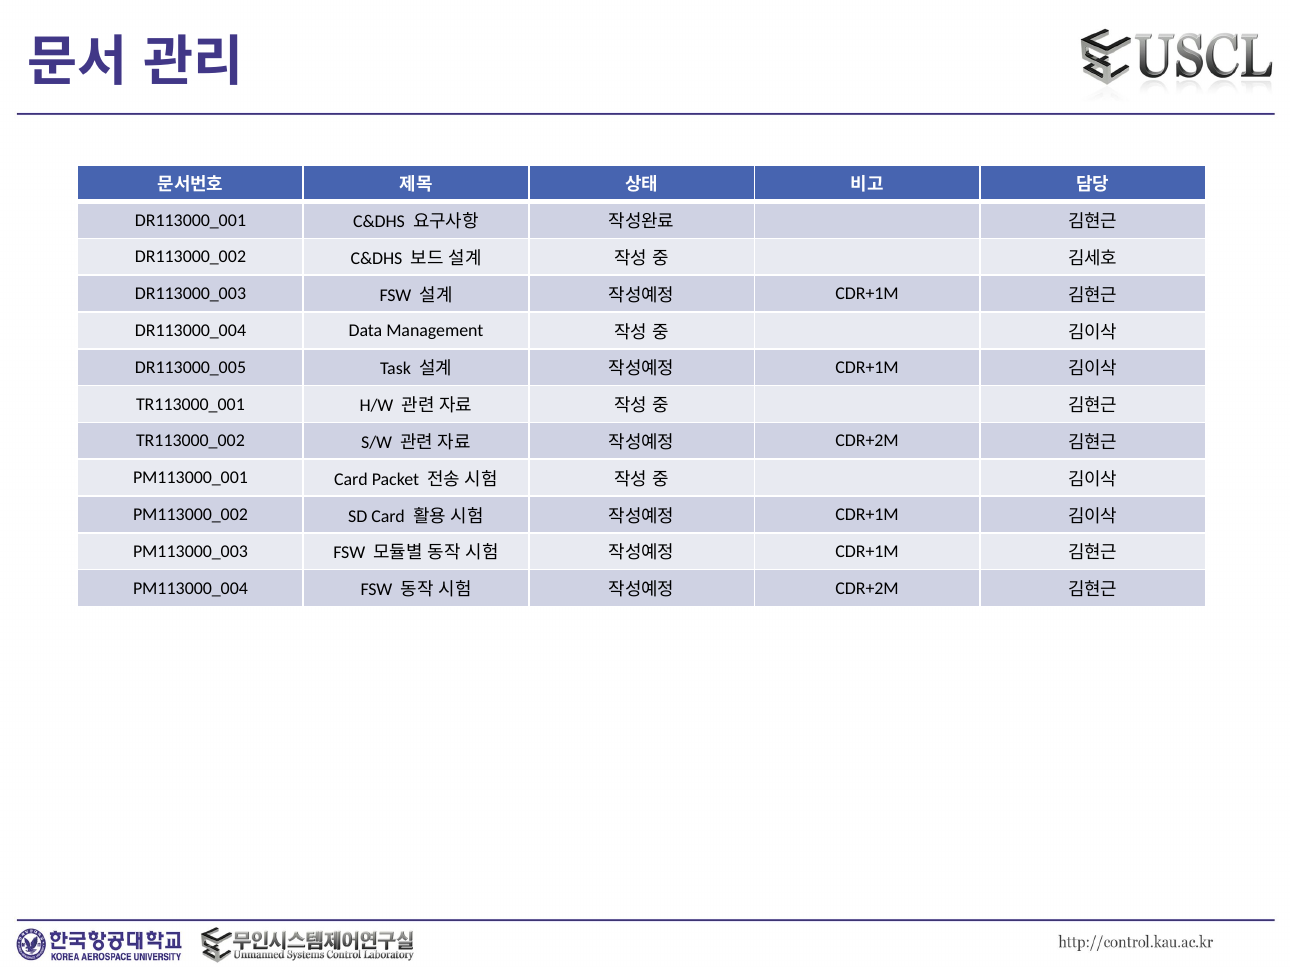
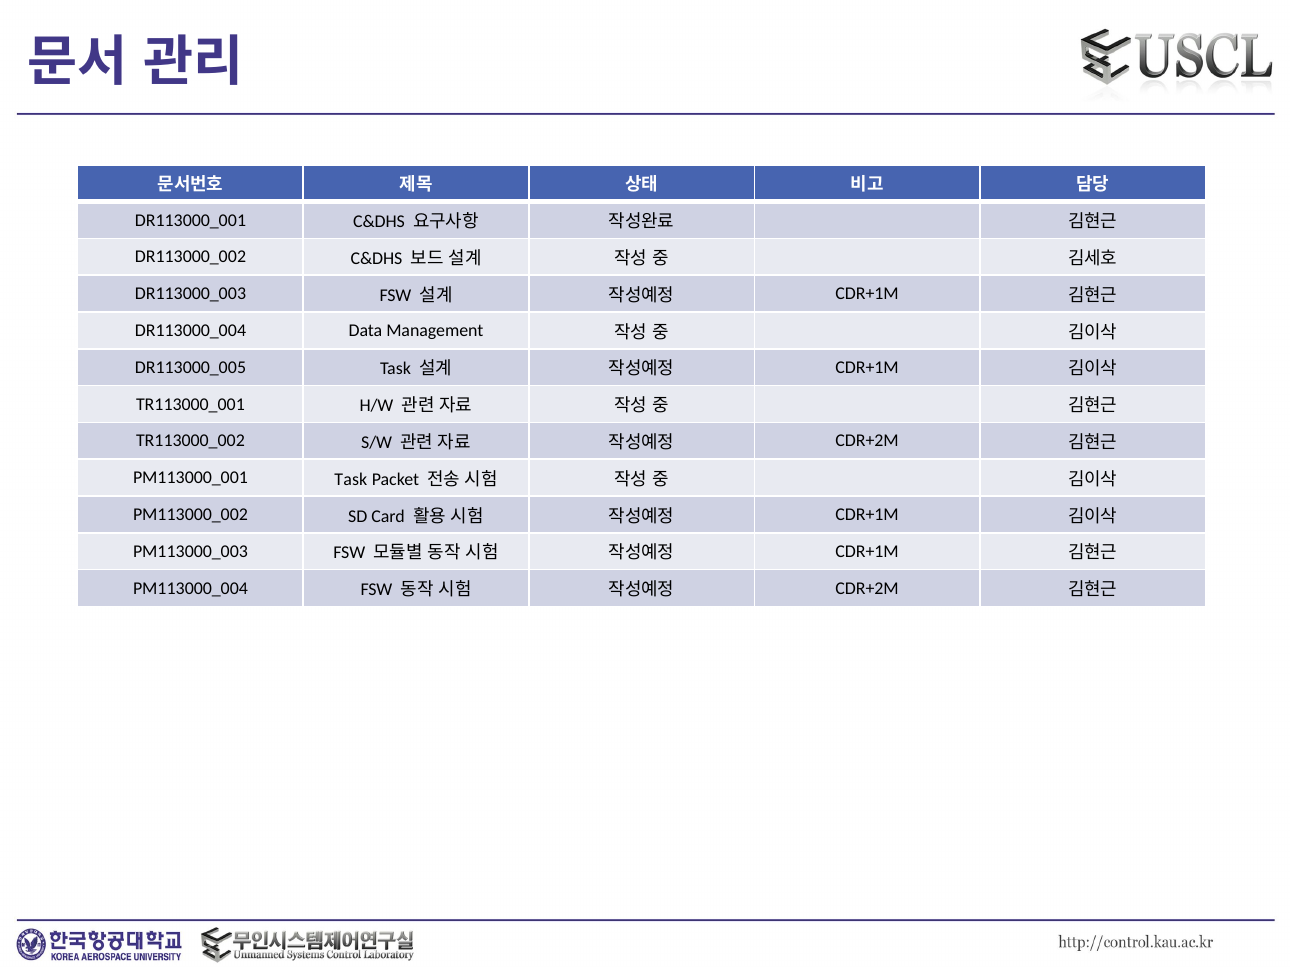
Card: Card -> Task (351, 480)
